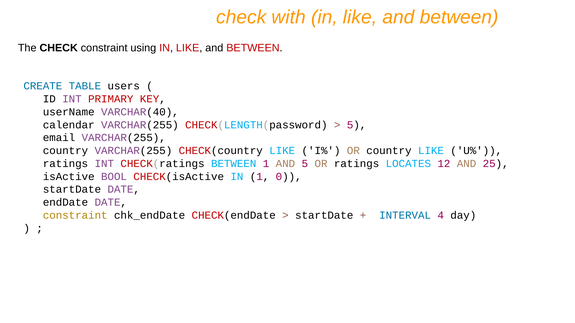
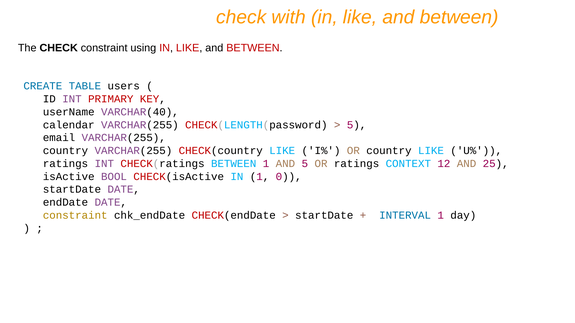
LOCATES: LOCATES -> CONTEXT (408, 164)
INTERVAL 4: 4 -> 1 (441, 216)
